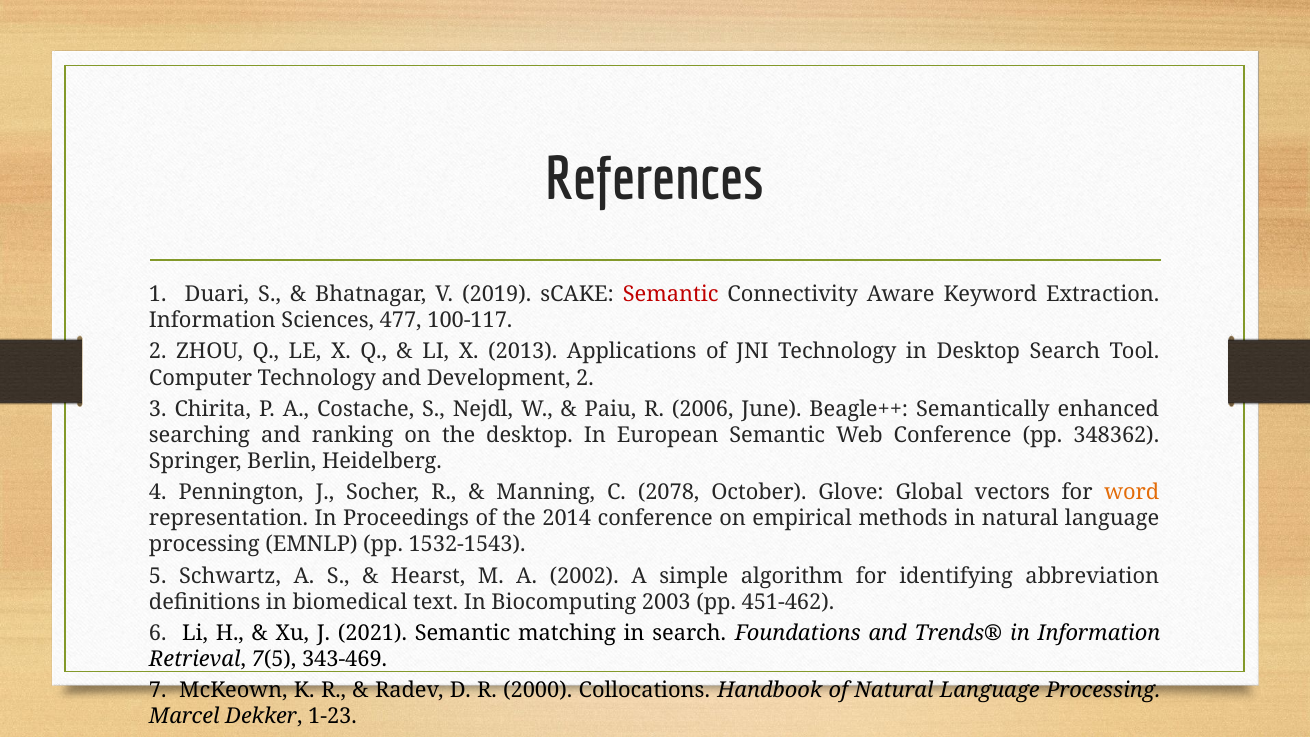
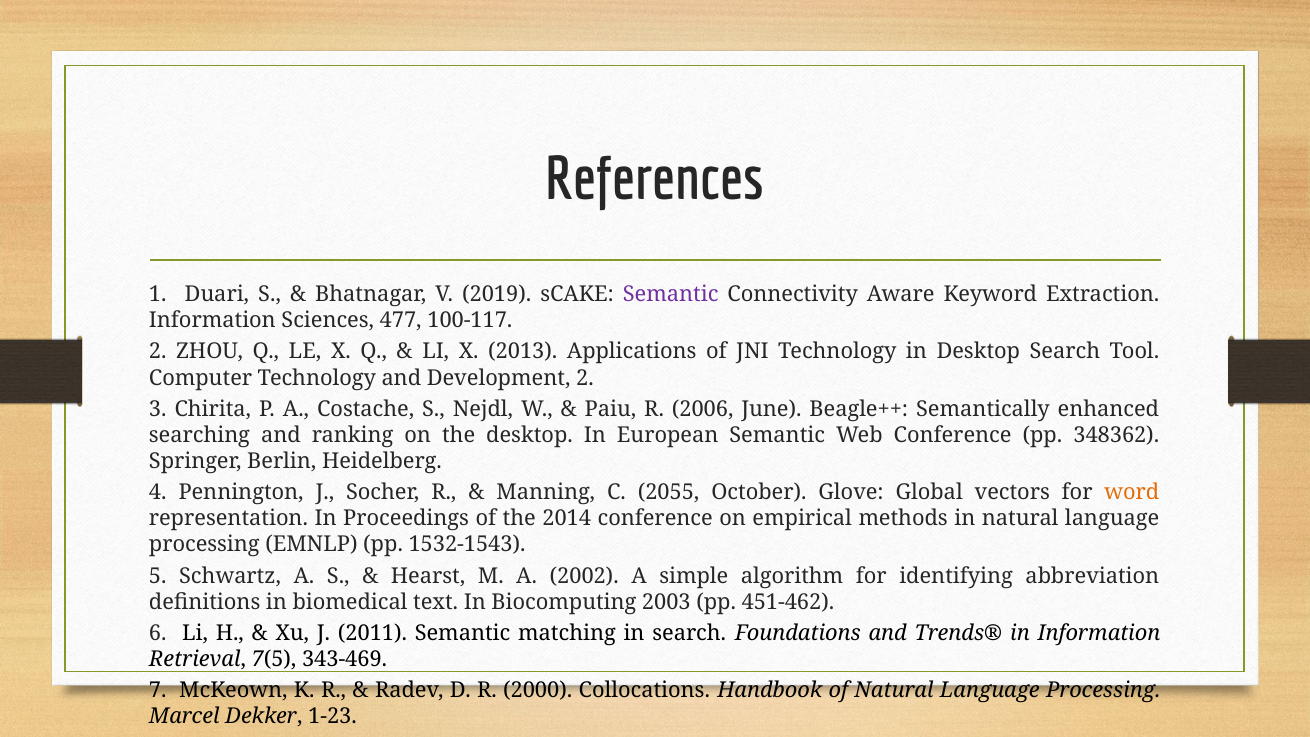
Semantic colour: red -> purple (671, 294)
2078: 2078 -> 2055 (669, 492)
2021: 2021 -> 2011 (373, 633)
